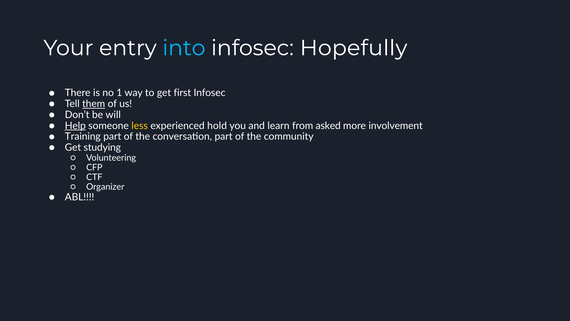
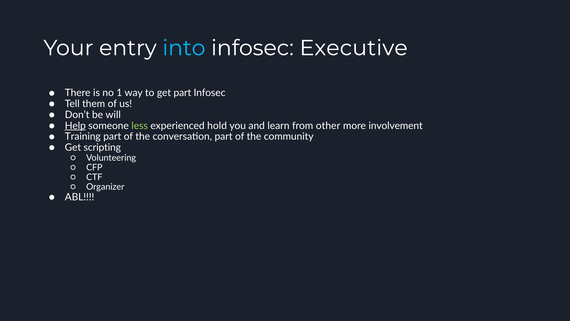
Hopefully: Hopefully -> Executive (354, 48)
get first: first -> part (182, 93)
them underline: present -> none (94, 104)
less colour: yellow -> light green (140, 126)
asked: asked -> other (328, 126)
studying: studying -> scripting (102, 147)
